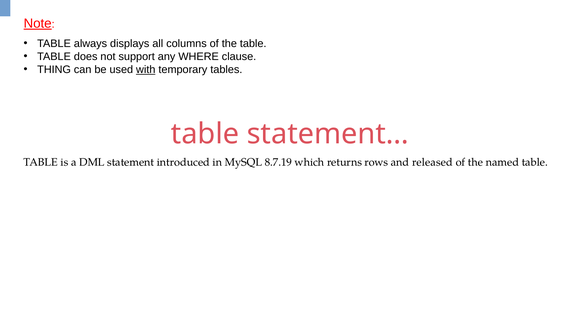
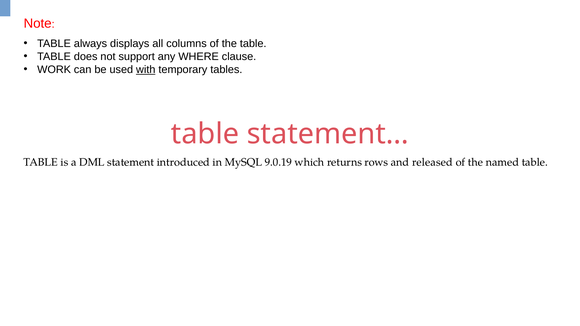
Note underline: present -> none (38, 23)
THING: THING -> WORK (54, 70)
8.7.19: 8.7.19 -> 9.0.19 (278, 162)
